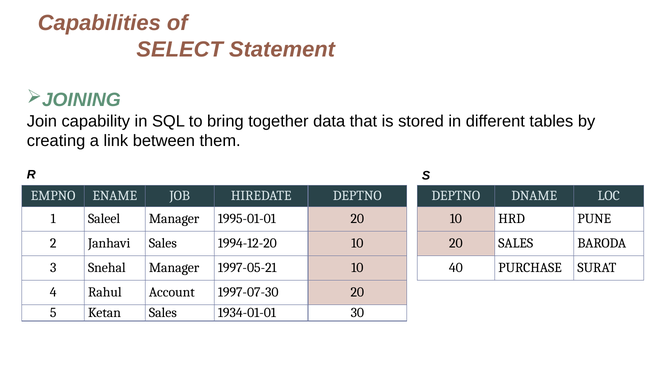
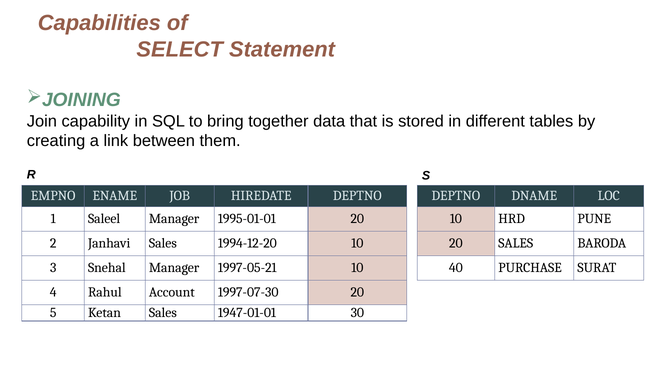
1934-01-01: 1934-01-01 -> 1947-01-01 (247, 313)
